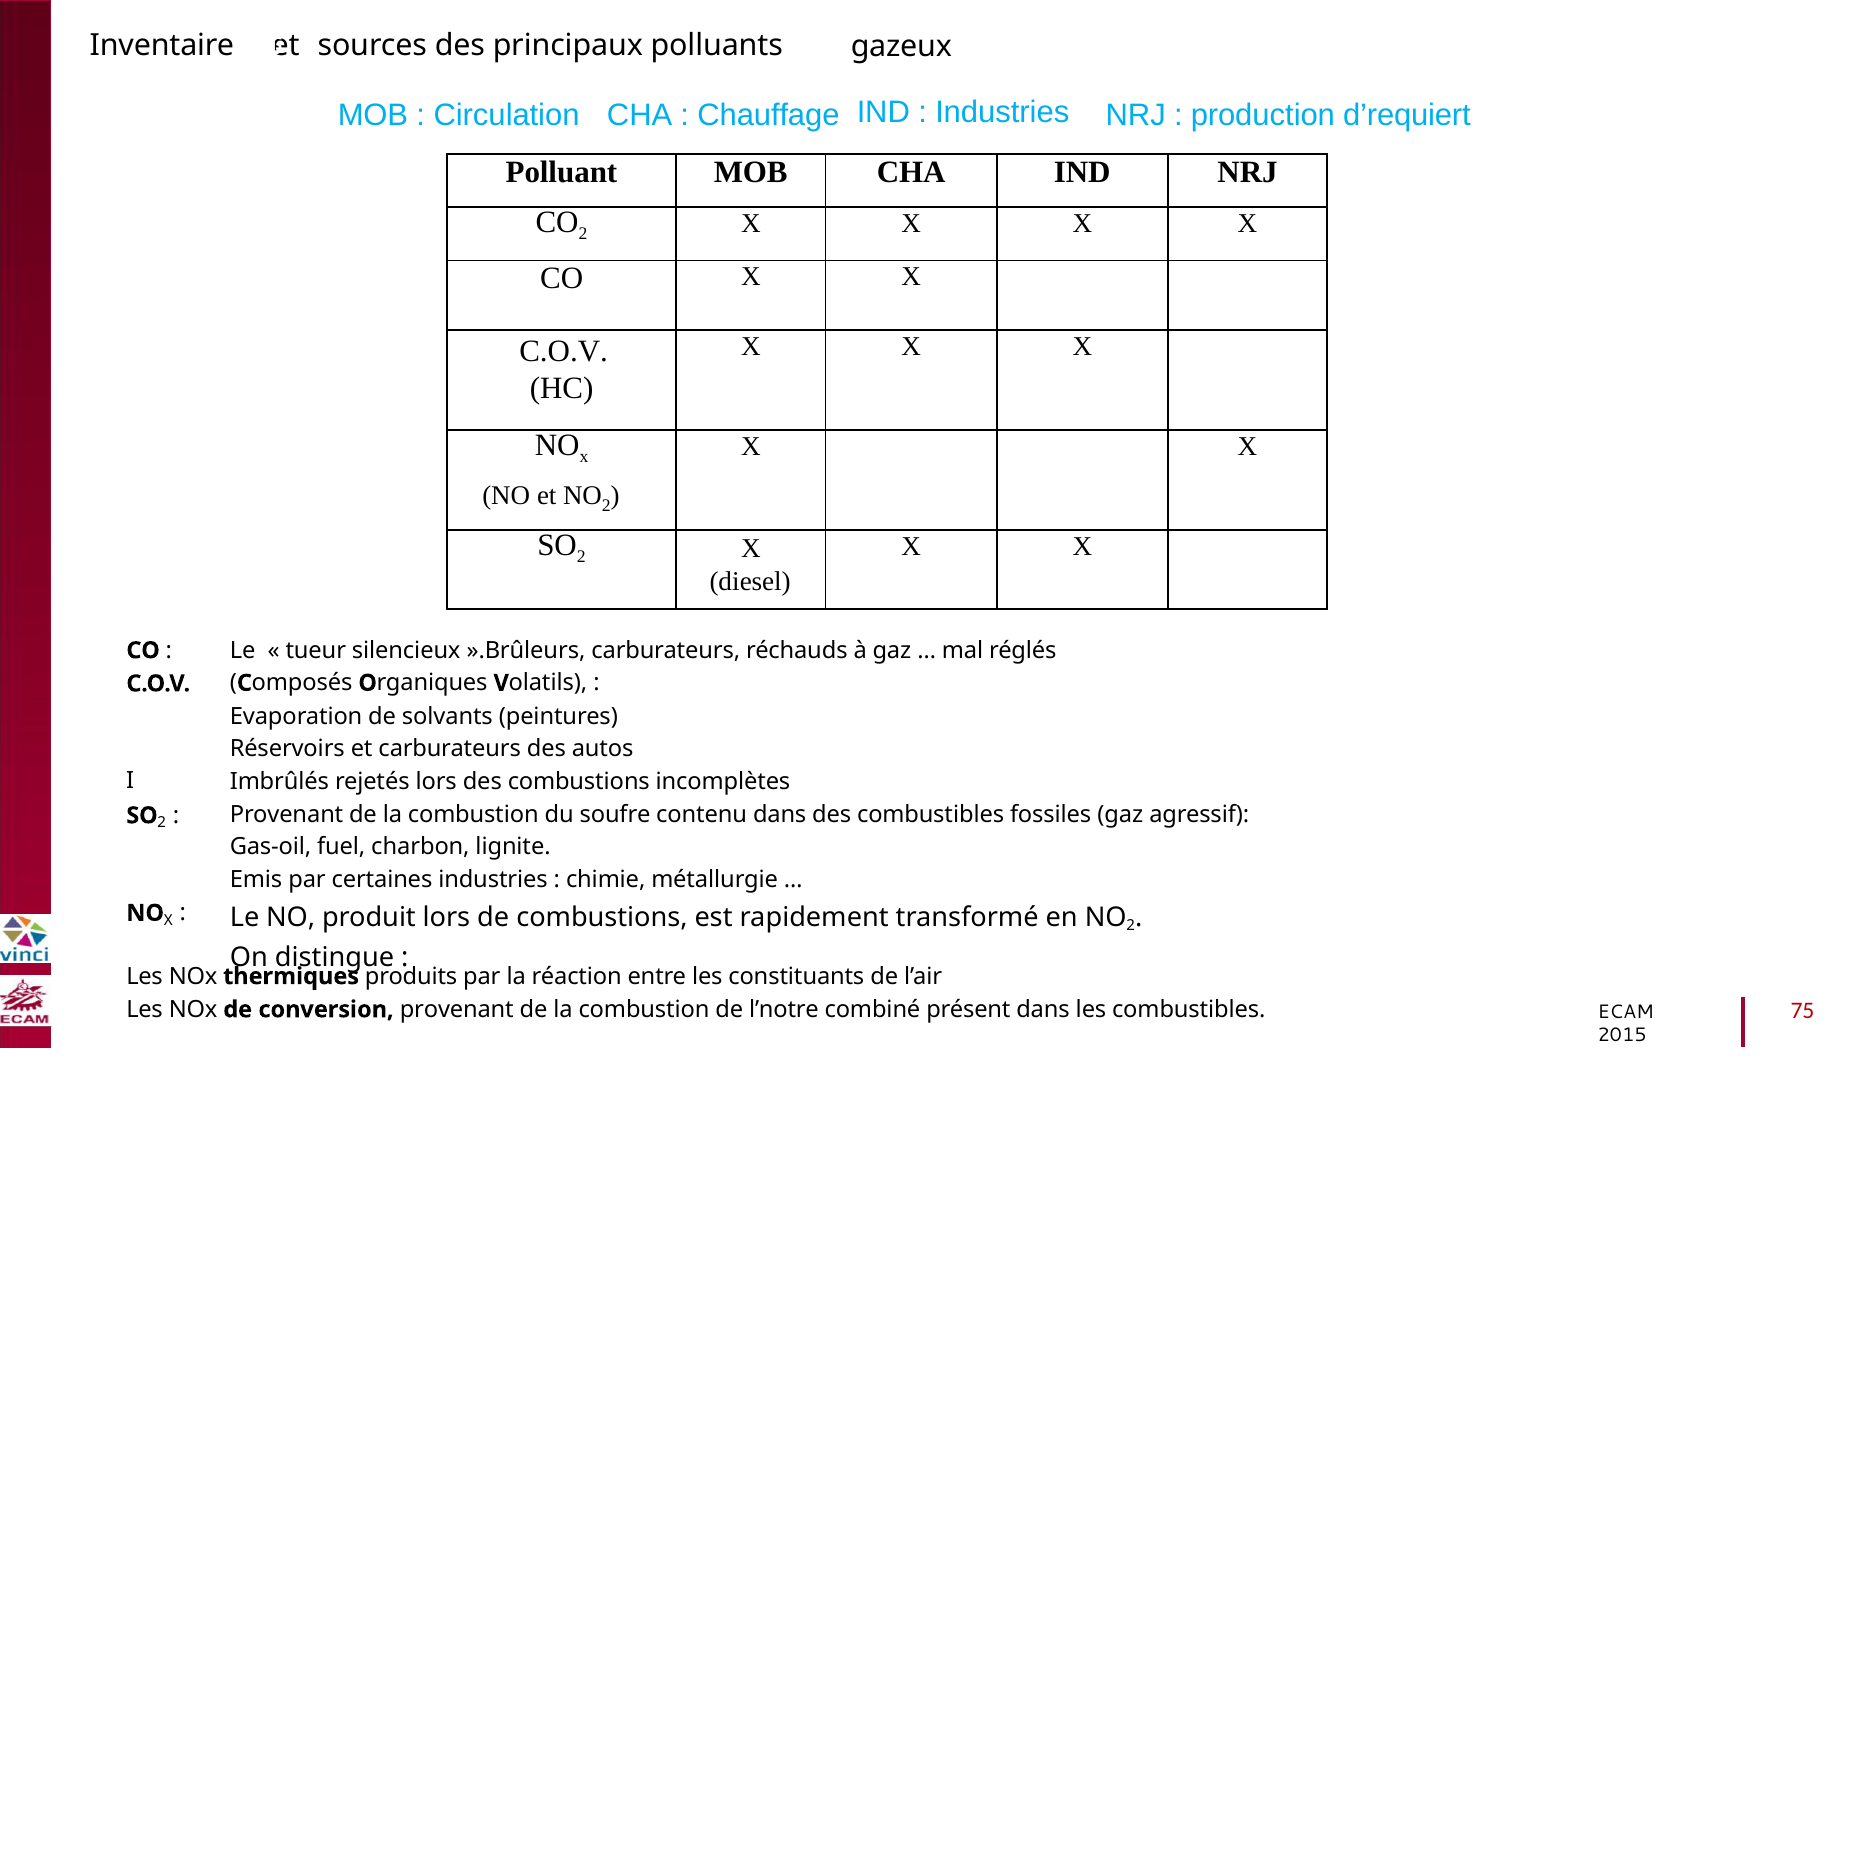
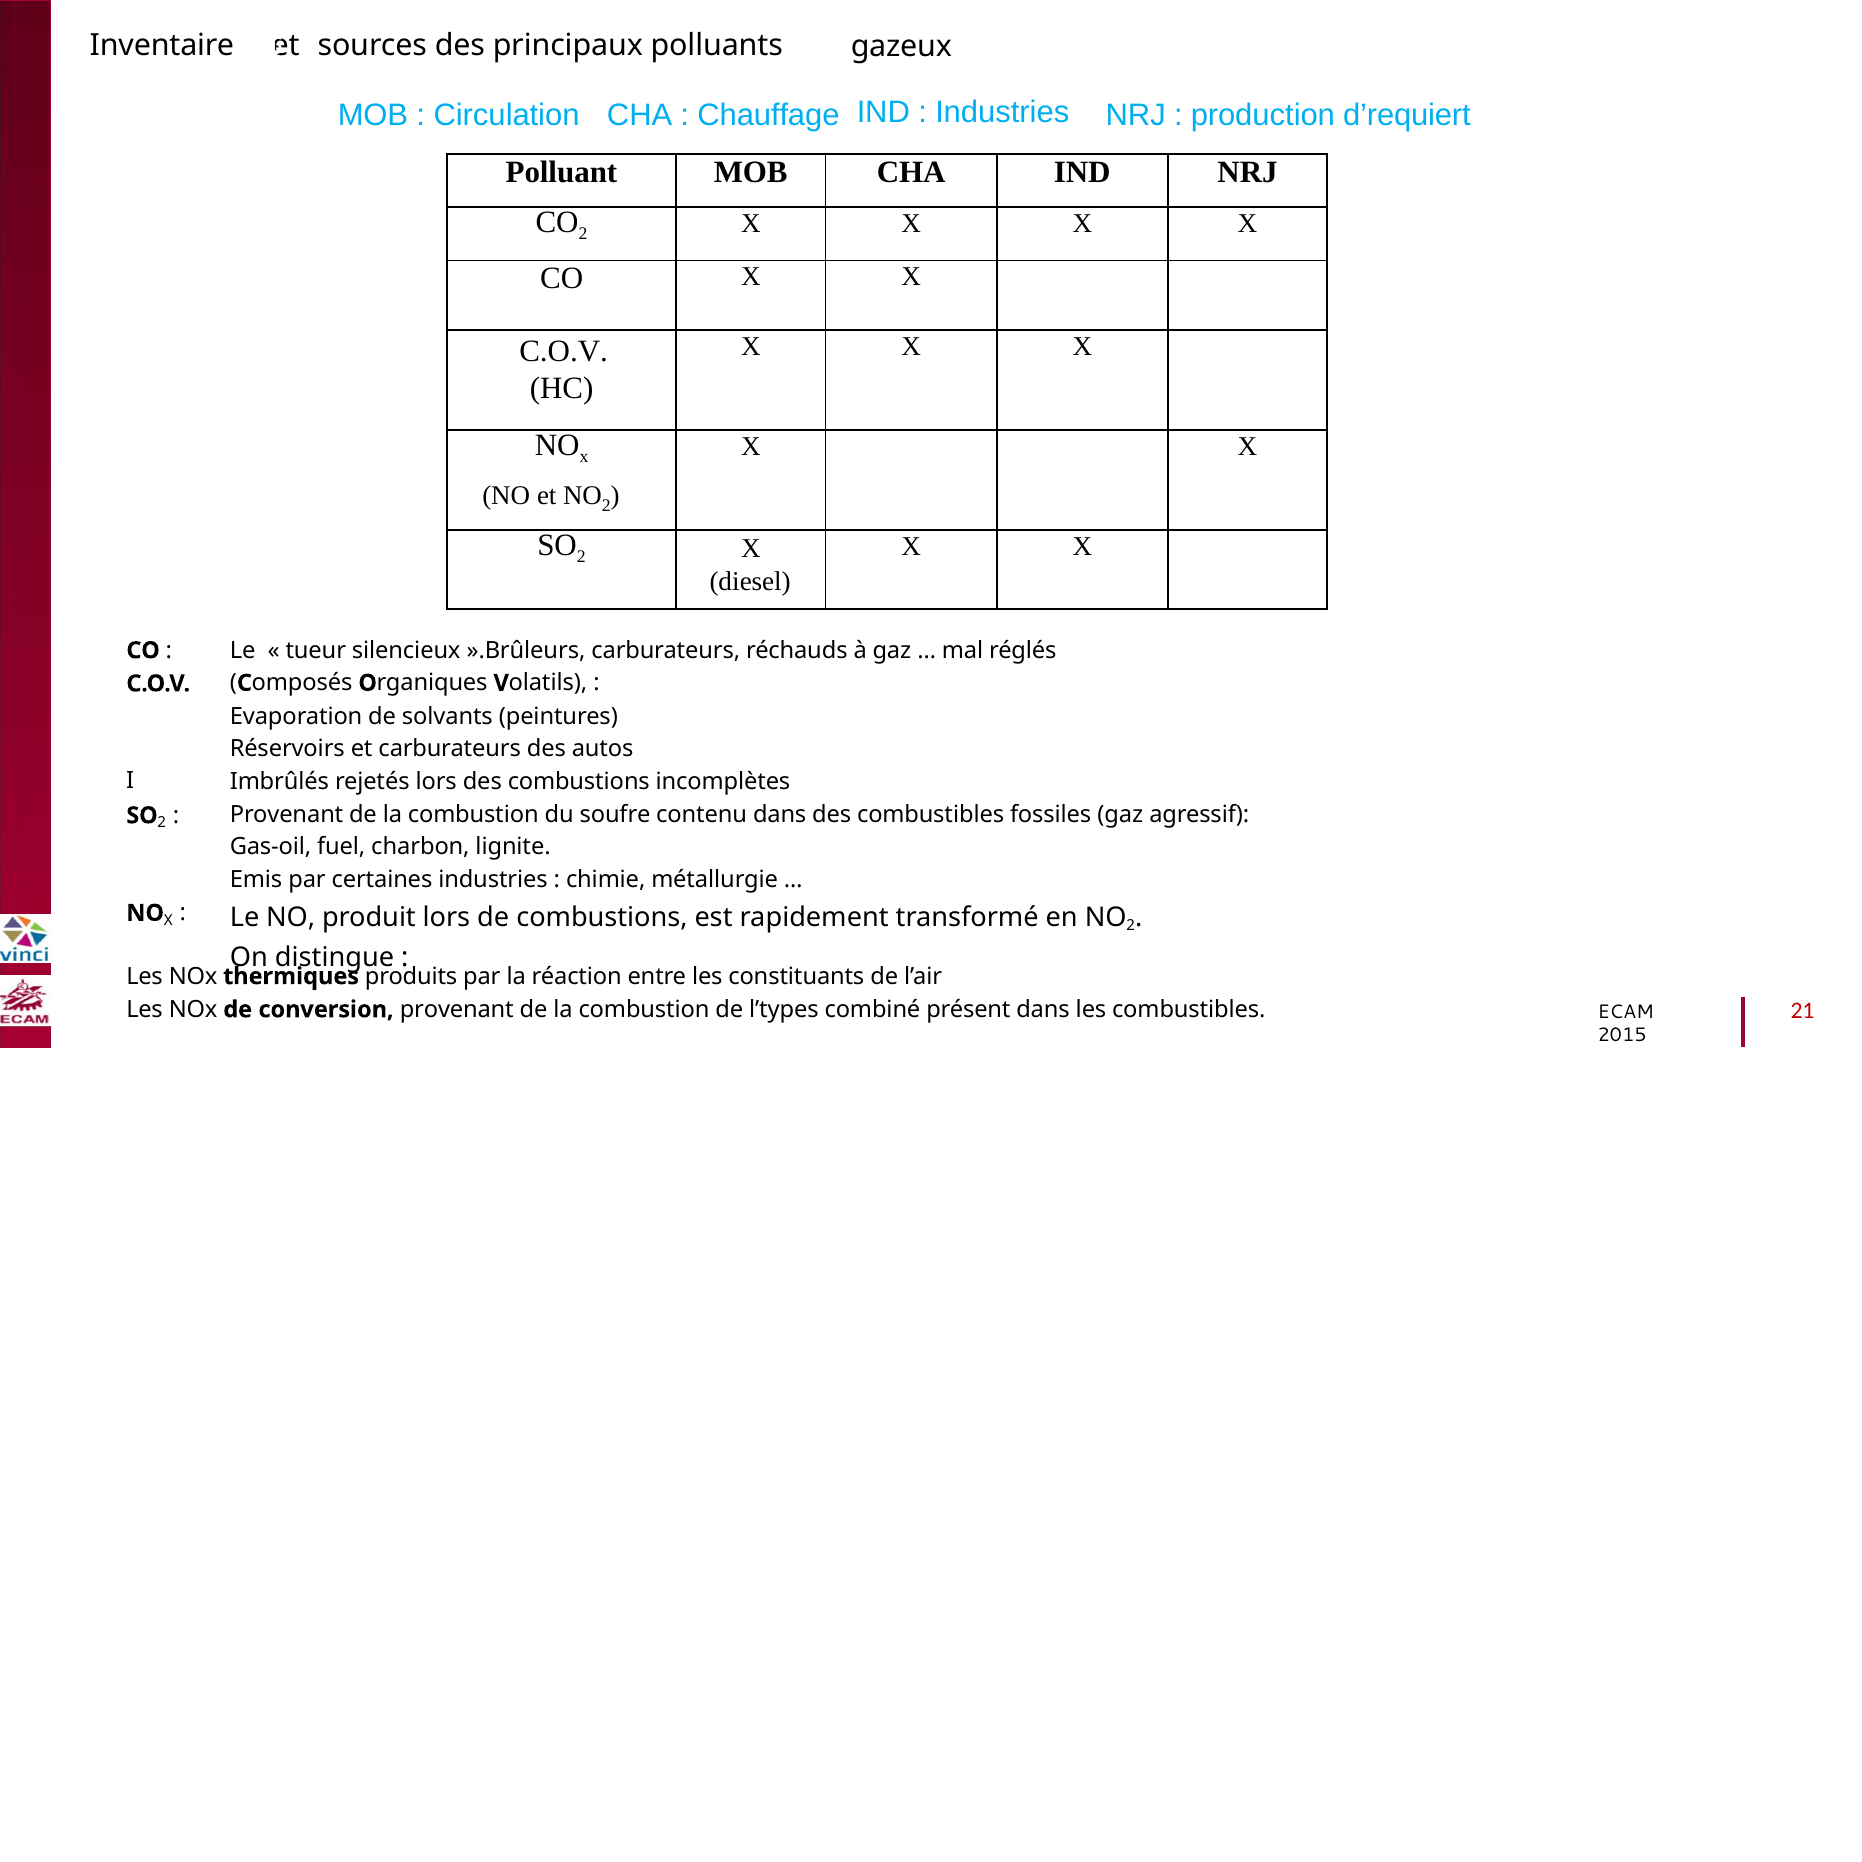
l’notre: l’notre -> l’types (784, 1010)
75: 75 -> 21 (1803, 1011)
